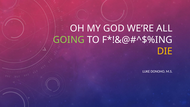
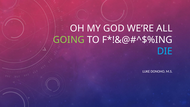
DIE colour: yellow -> light blue (165, 51)
